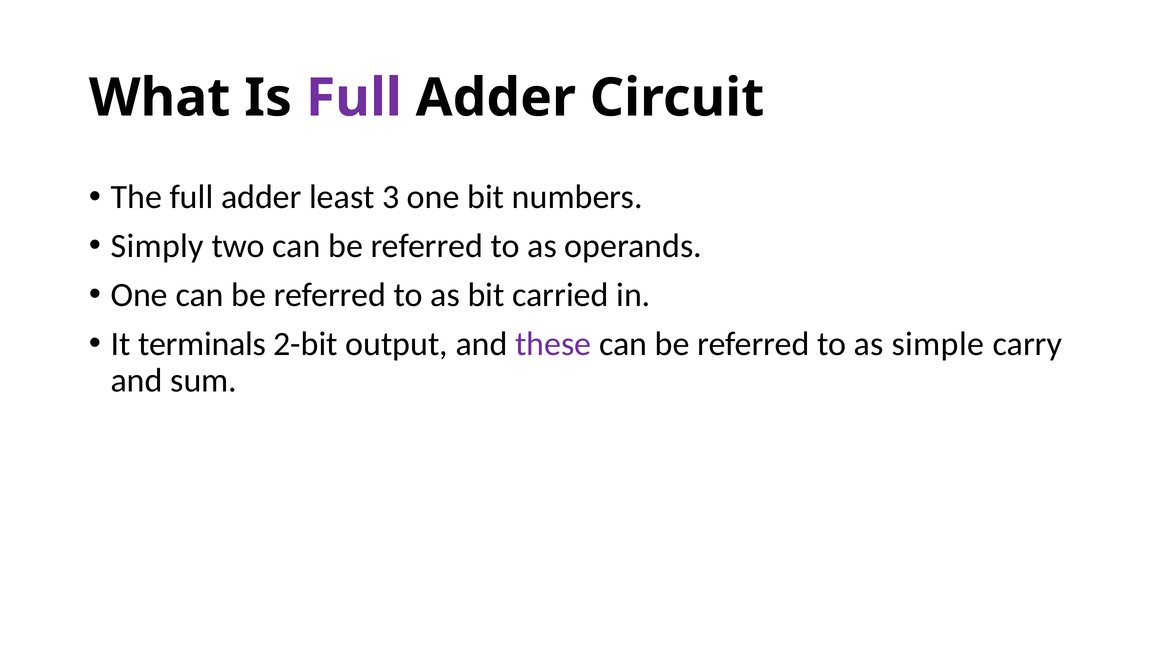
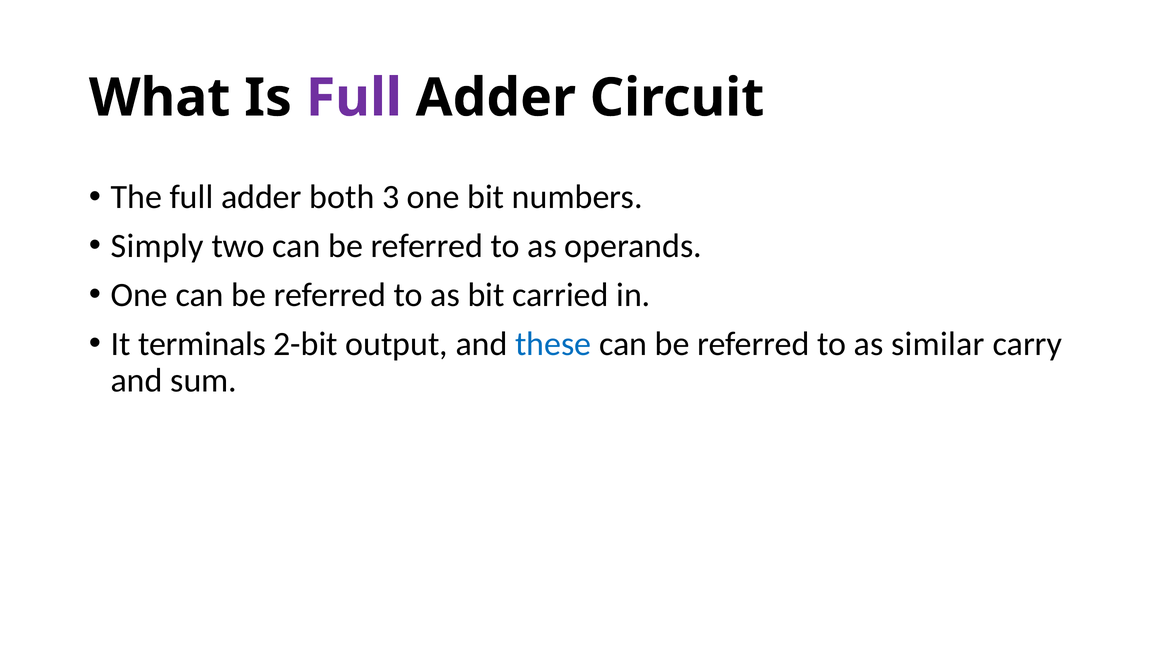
least: least -> both (342, 197)
these colour: purple -> blue (553, 344)
simple: simple -> similar (938, 344)
